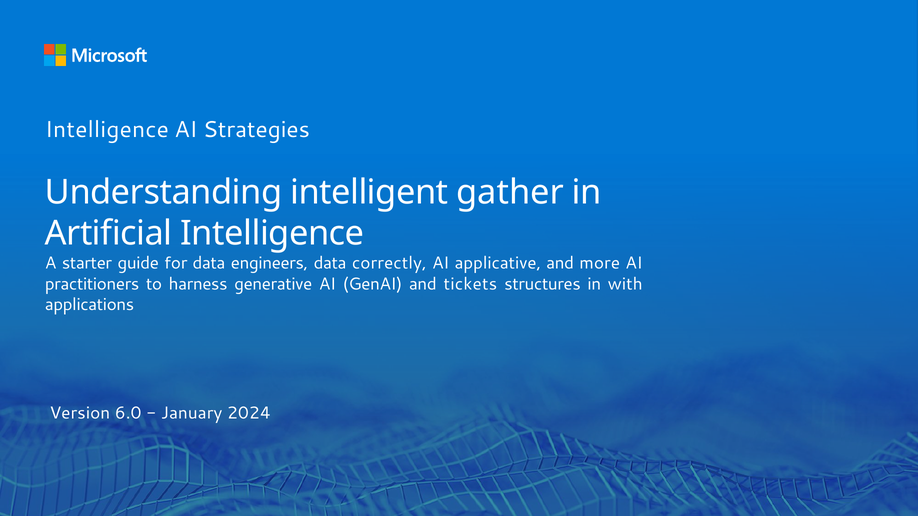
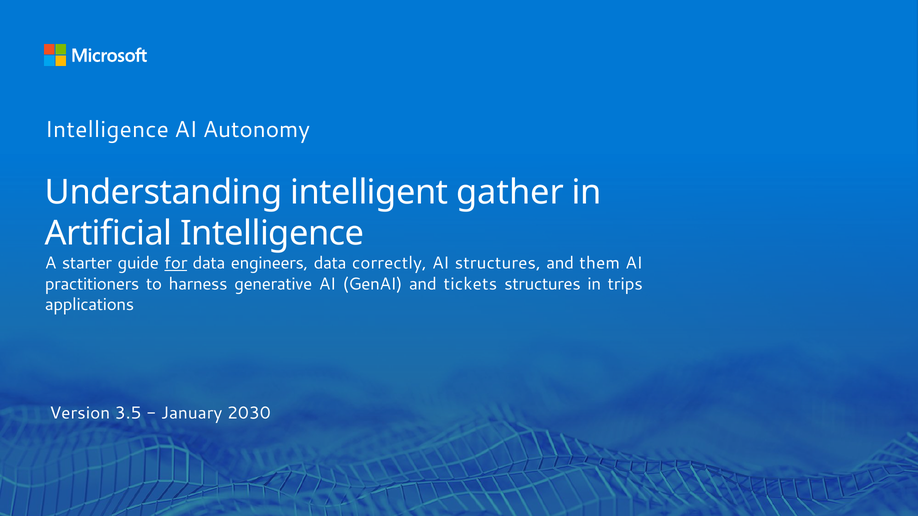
Strategies: Strategies -> Autonomy (256, 130)
for underline: none -> present (176, 264)
AI applicative: applicative -> structures (498, 264)
more: more -> them (600, 264)
with: with -> trips (625, 284)
6.0: 6.0 -> 3.5 (128, 413)
2024: 2024 -> 2030 (249, 413)
